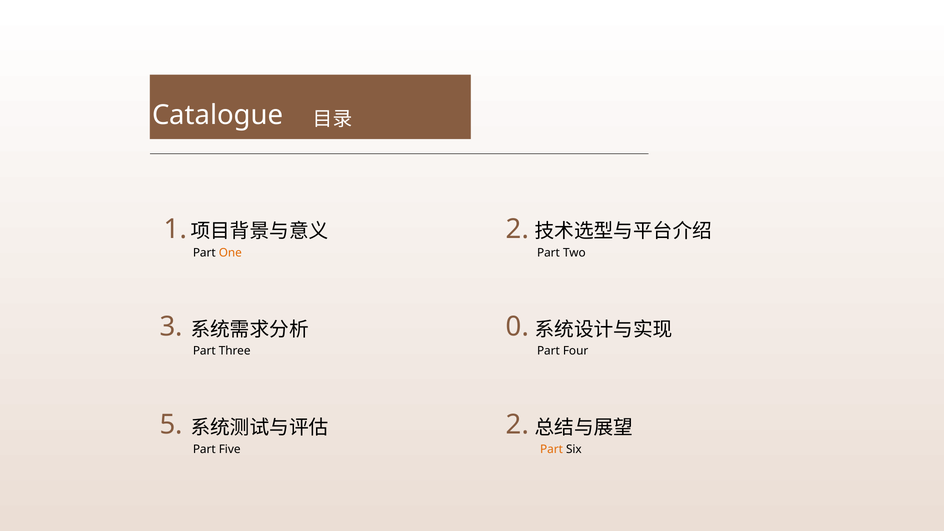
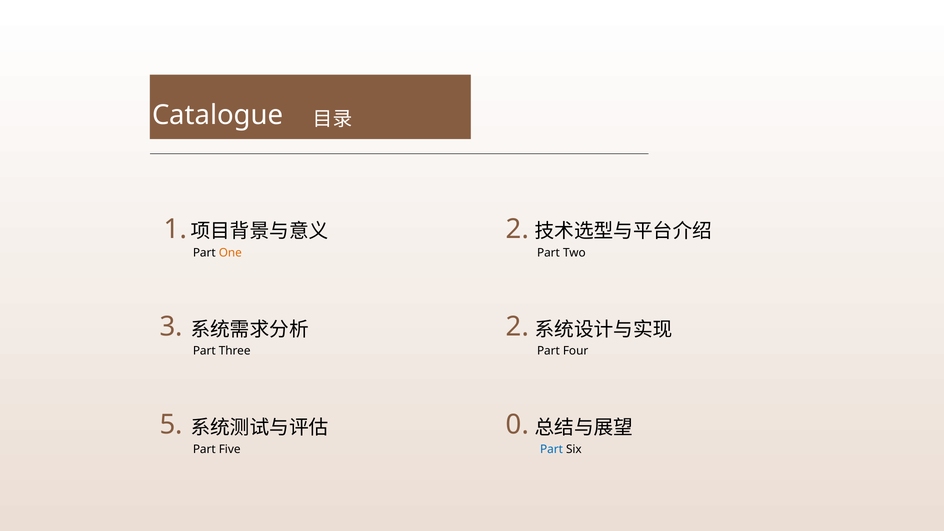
3 0: 0 -> 2 (517, 327)
5 2: 2 -> 0 (517, 425)
Part colour: orange -> blue (552, 449)
